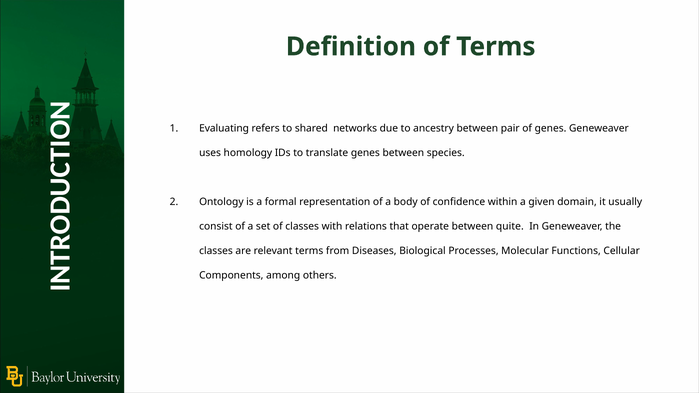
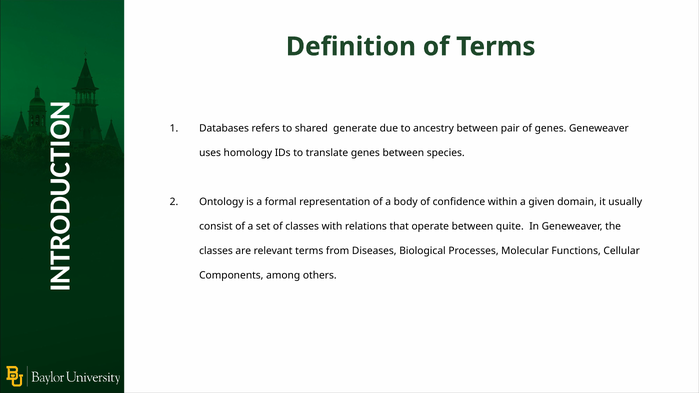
Evaluating: Evaluating -> Databases (224, 129)
networks: networks -> generate (355, 129)
